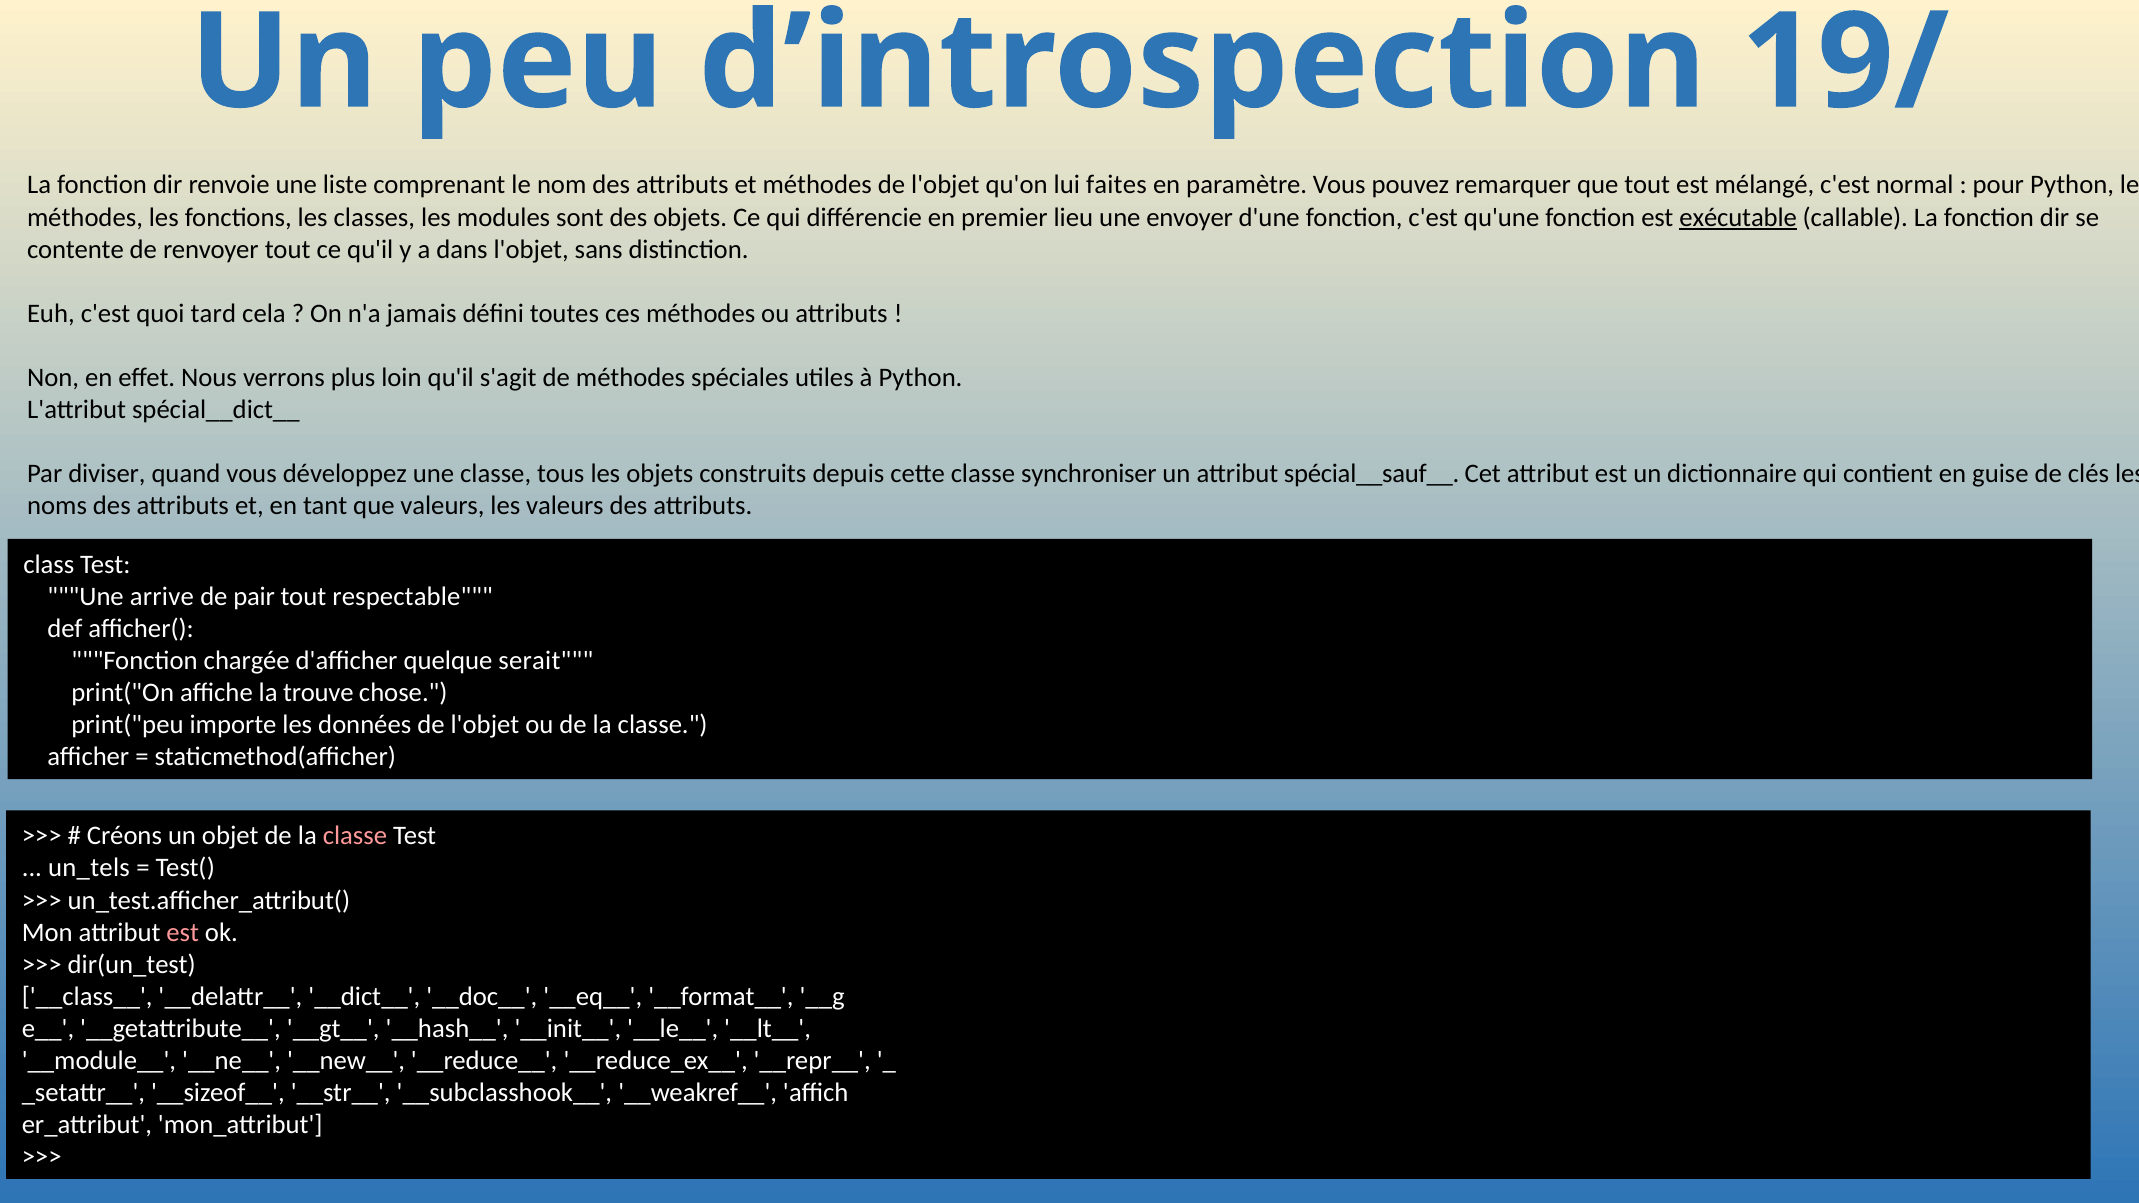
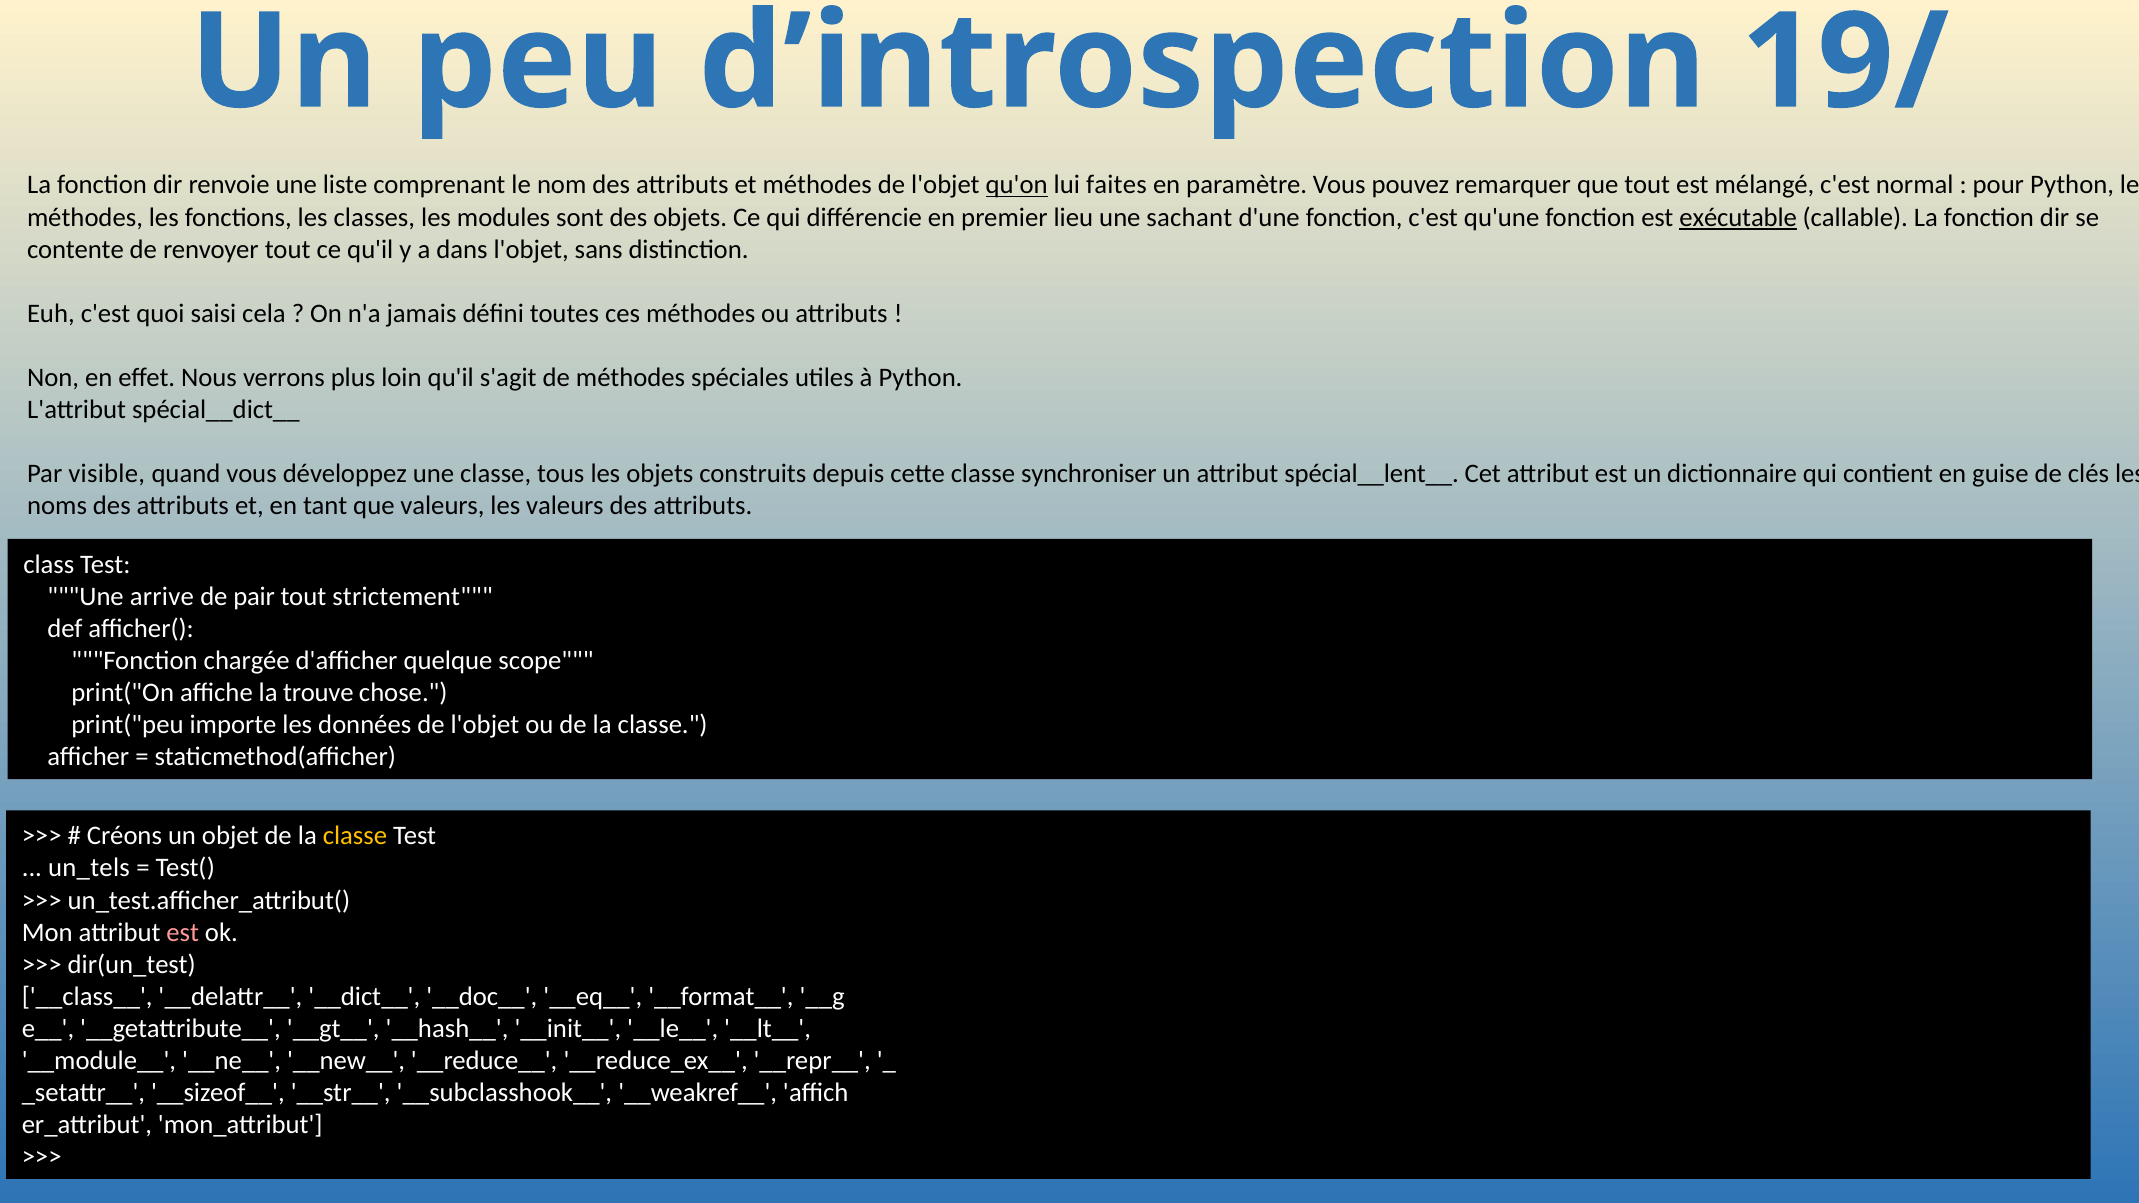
qu'on underline: none -> present (1017, 185)
envoyer: envoyer -> sachant (1189, 217)
tard: tard -> saisi (213, 314)
diviser: diviser -> visible (107, 474)
spécial__sauf__: spécial__sauf__ -> spécial__lent__ (1372, 474)
respectable: respectable -> strictement (413, 597)
serait: serait -> scope (546, 661)
classe colour: pink -> yellow (355, 836)
